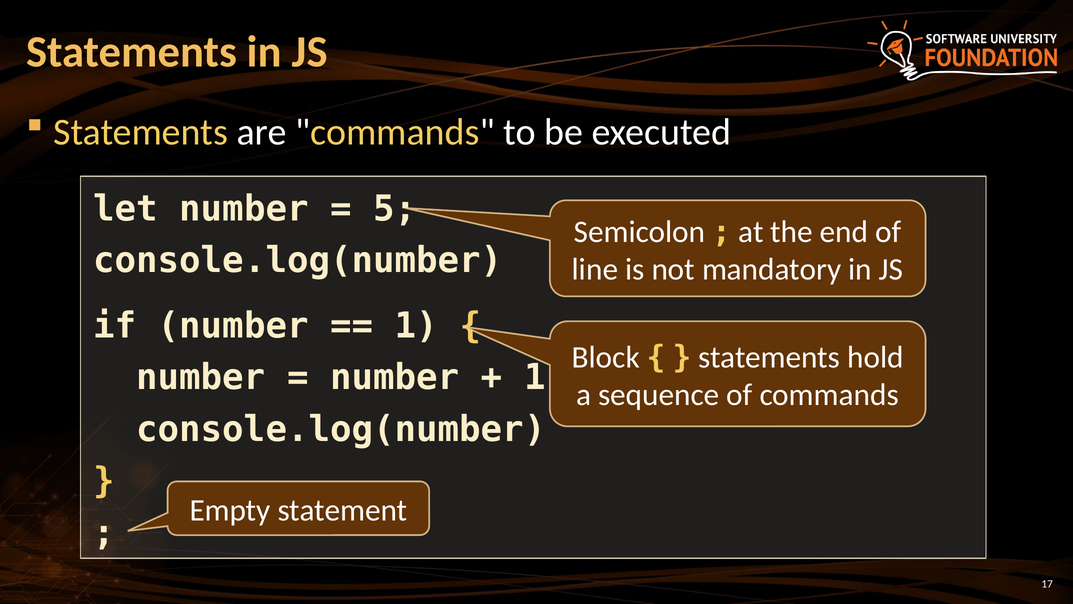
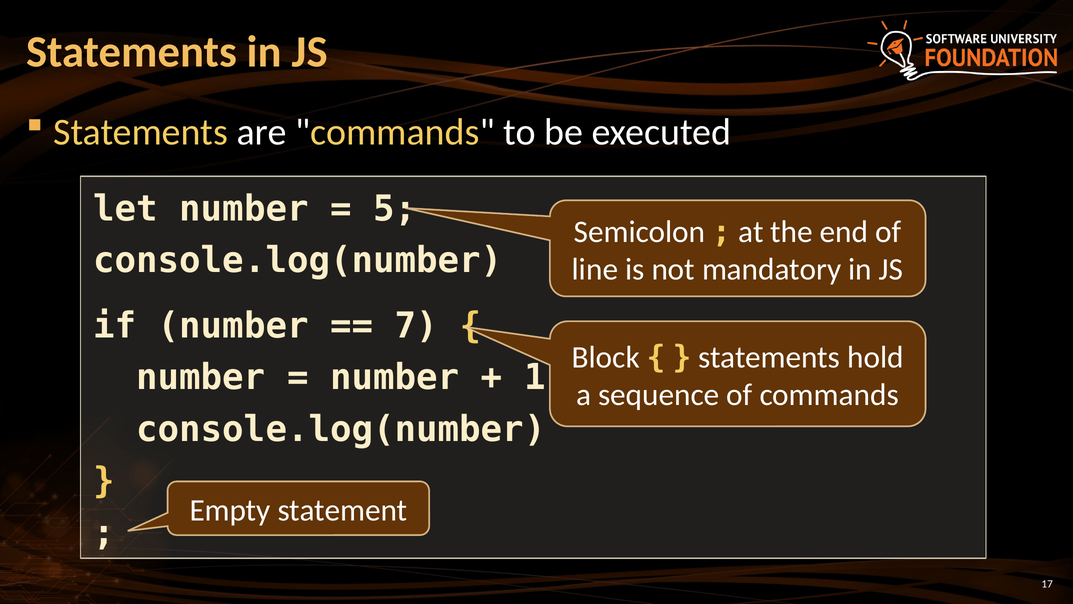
1: 1 -> 7 (416, 326)
